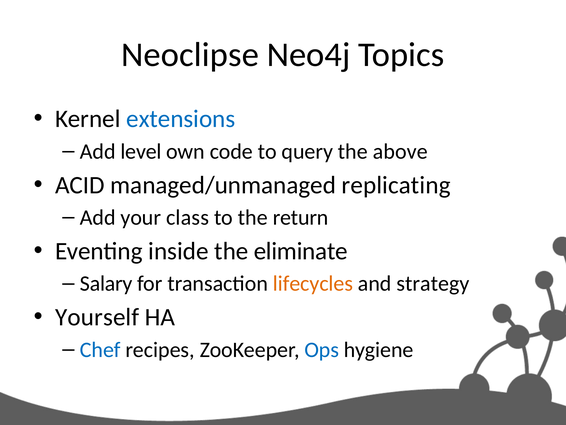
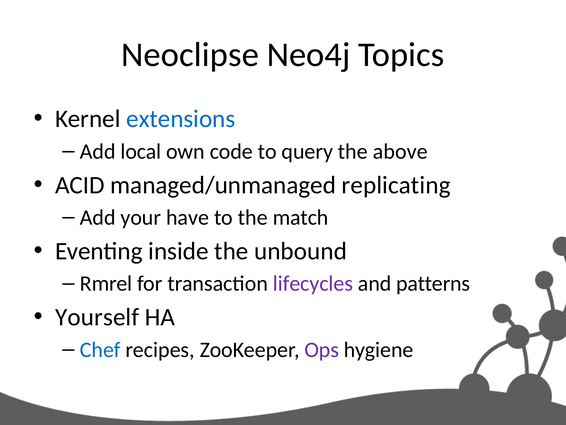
level: level -> local (141, 151)
class: class -> have (188, 217)
return: return -> match (301, 217)
eliminate: eliminate -> unbound (301, 251)
Salary: Salary -> Rmrel (106, 283)
lifecycles colour: orange -> purple (313, 283)
strategy: strategy -> patterns (433, 283)
Ops colour: blue -> purple (322, 349)
